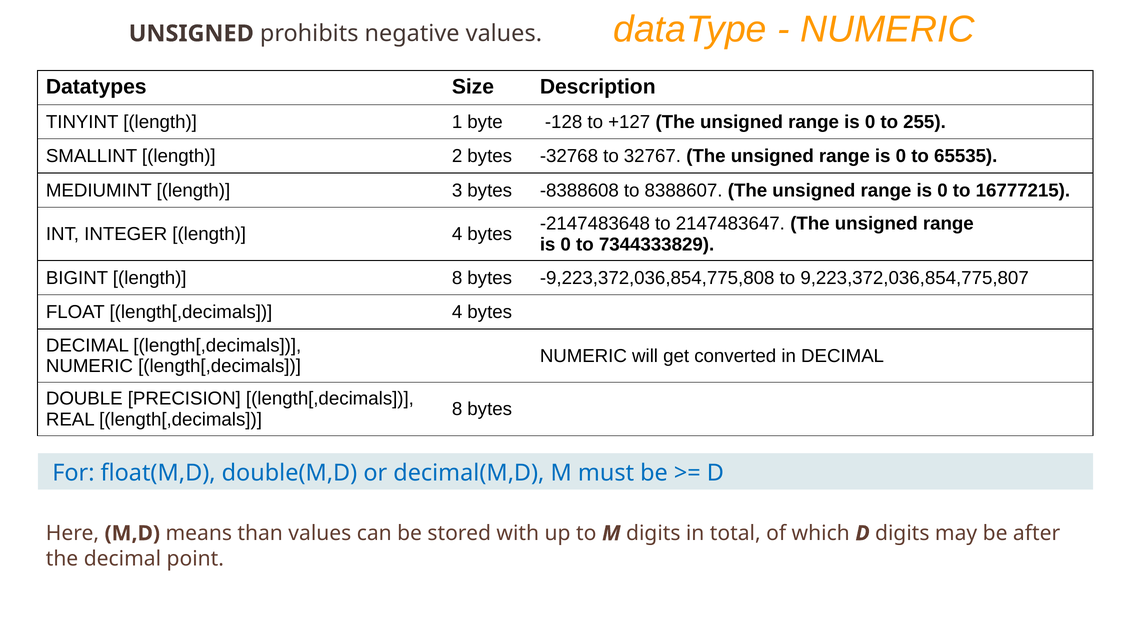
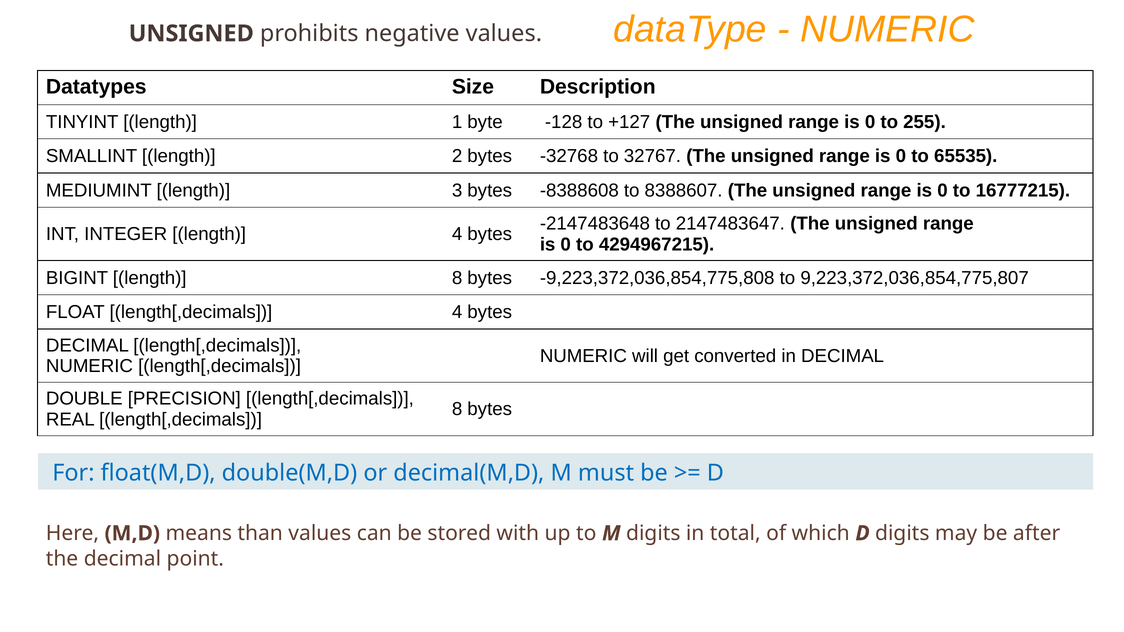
7344333829: 7344333829 -> 4294967215 (657, 245)
